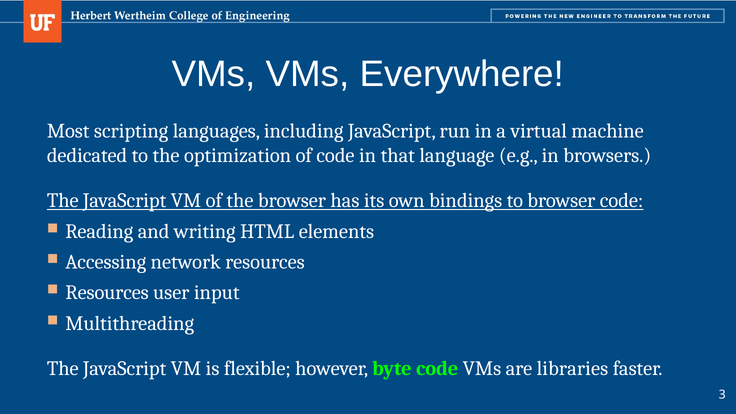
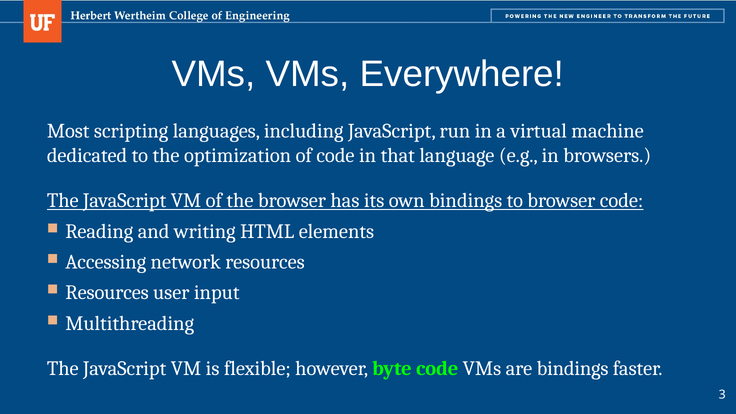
are libraries: libraries -> bindings (573, 368)
